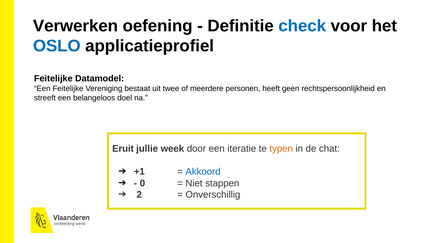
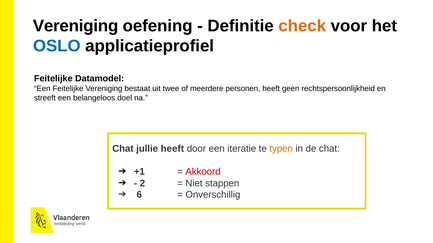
Verwerken: Verwerken -> Vereniging (76, 26)
check colour: blue -> orange (302, 26)
Eruit: Eruit -> Chat (123, 149)
jullie week: week -> heeft (172, 149)
Akkoord colour: blue -> red (203, 172)
0: 0 -> 2 (142, 184)
2: 2 -> 6 (139, 195)
